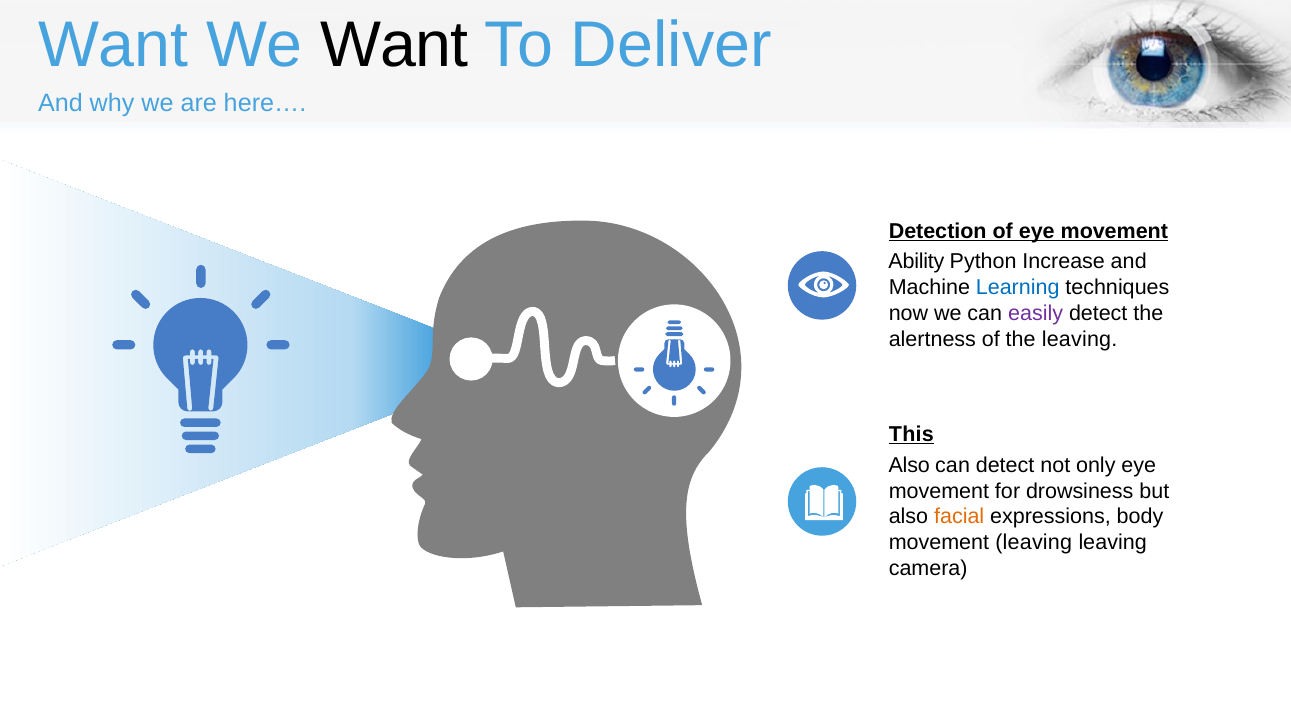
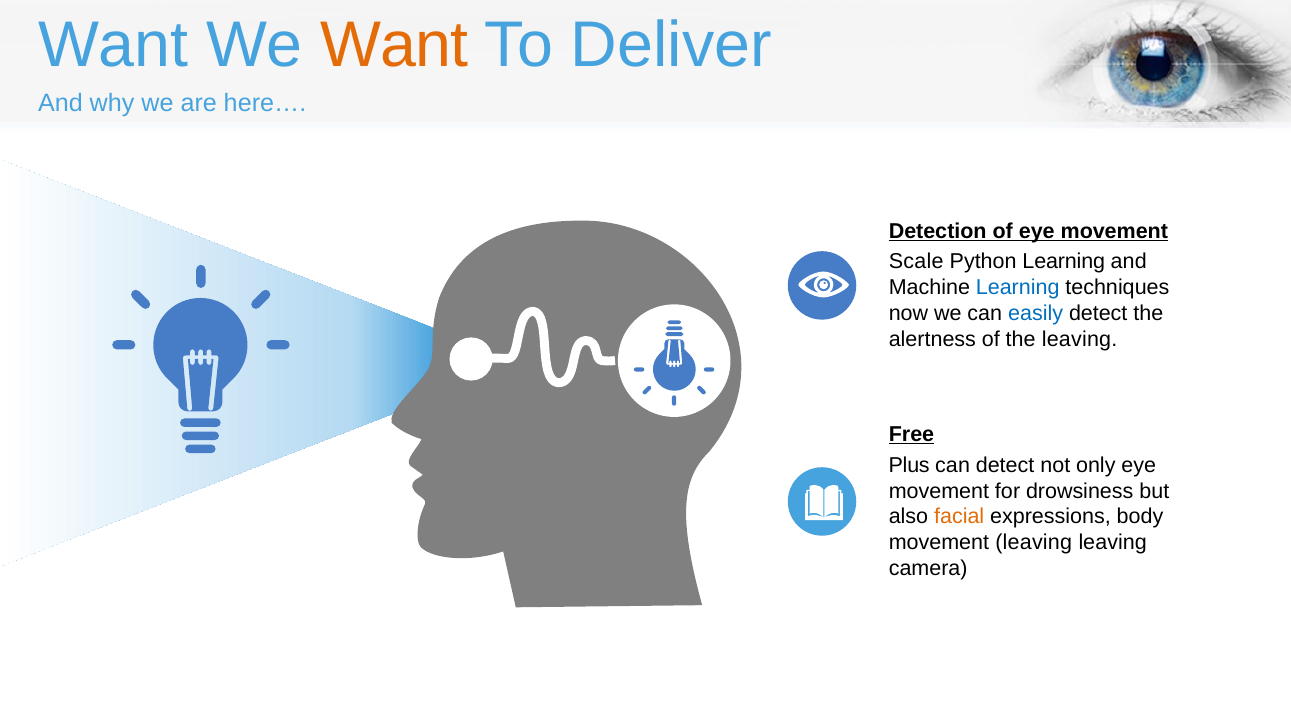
Want colour: black -> orange (394, 45)
Ability: Ability -> Scale (916, 262)
Python Increase: Increase -> Learning (1064, 262)
easily colour: purple -> blue (1036, 314)
This: This -> Free (911, 435)
Also: Also -> Plus (909, 465)
